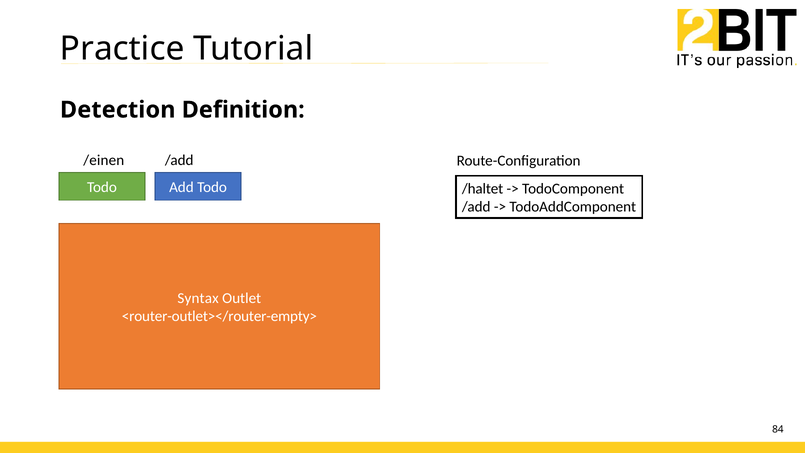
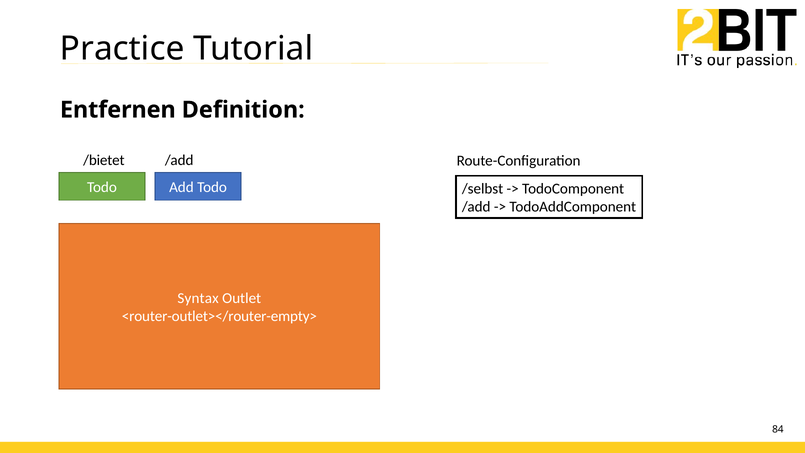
Detection: Detection -> Entfernen (118, 110)
/einen: /einen -> /bietet (104, 160)
/haltet: /haltet -> /selbst (483, 189)
